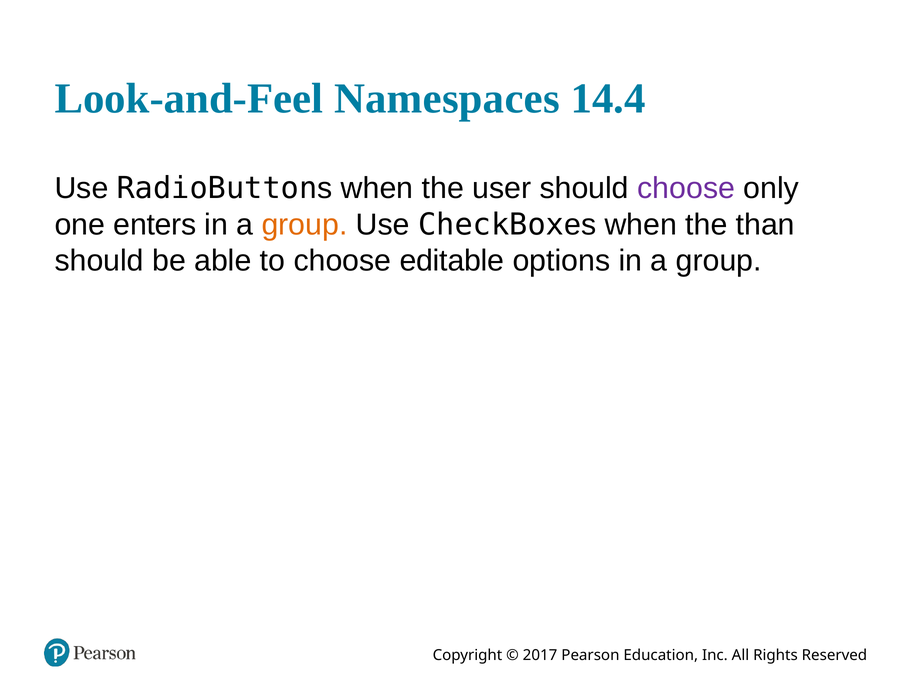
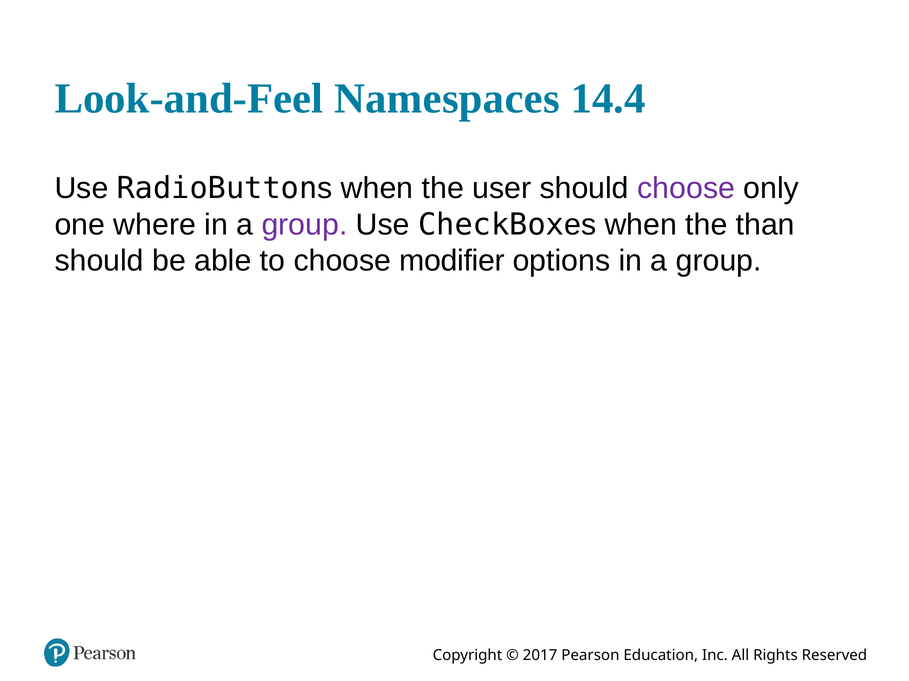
enters: enters -> where (155, 225)
group colour: orange -> purple (305, 225)
editable: editable -> modifier (452, 261)
